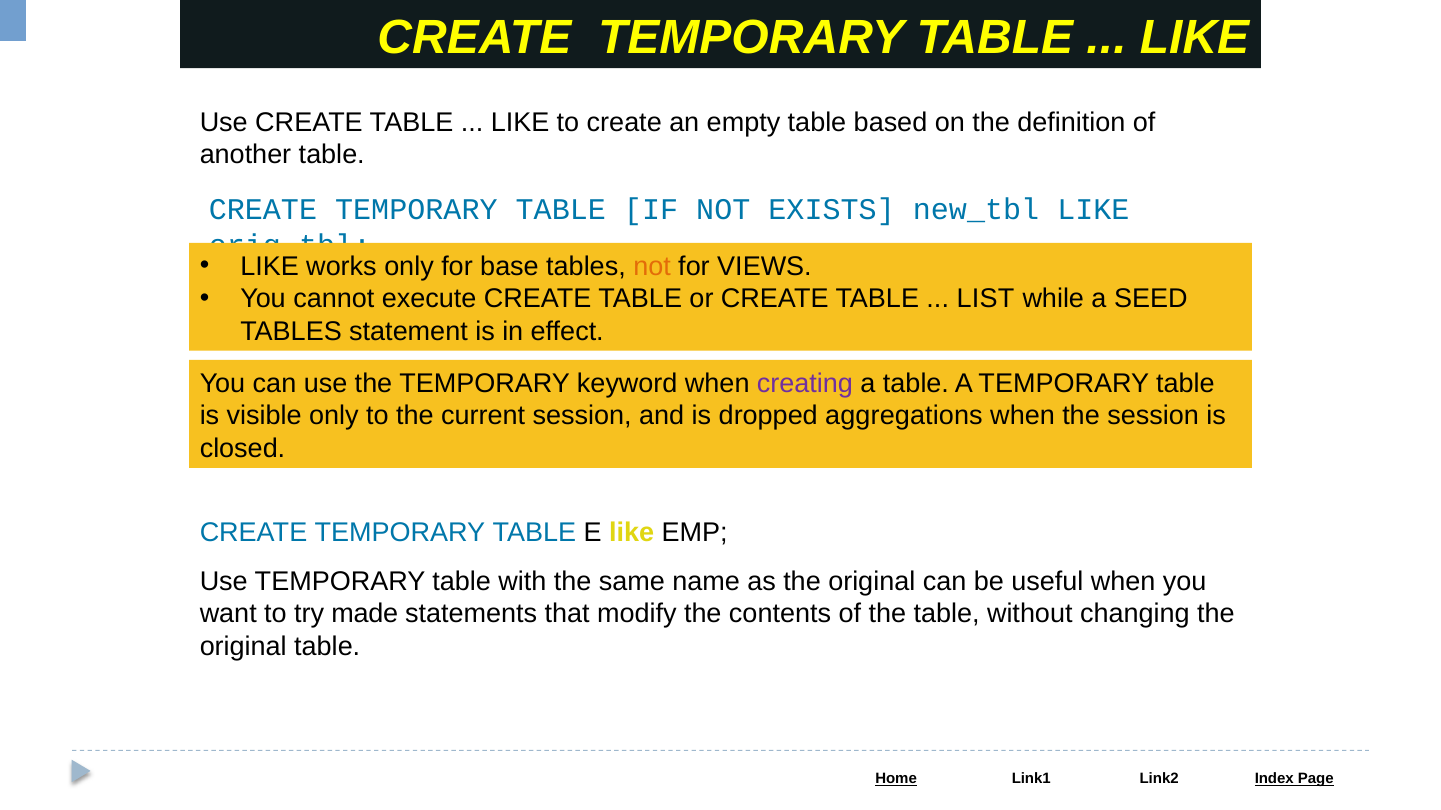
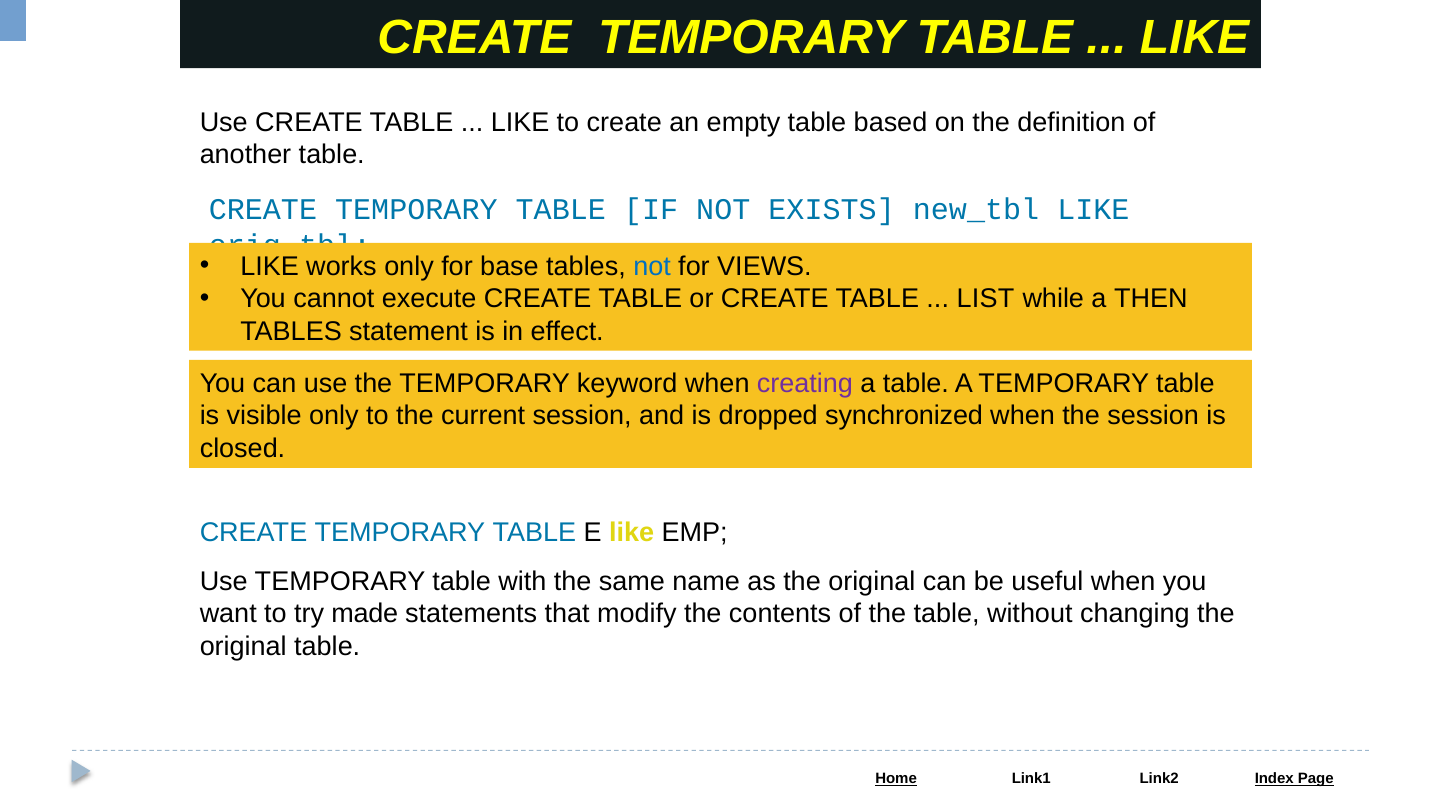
not colour: orange -> blue (652, 267)
SEED: SEED -> THEN (1151, 299)
aggregations: aggregations -> synchronized (904, 416)
